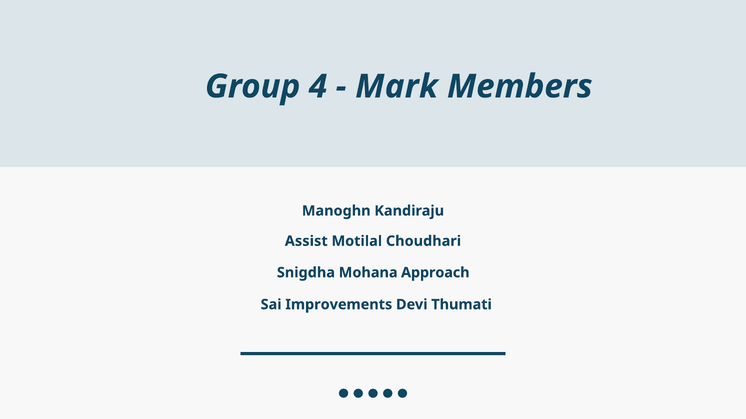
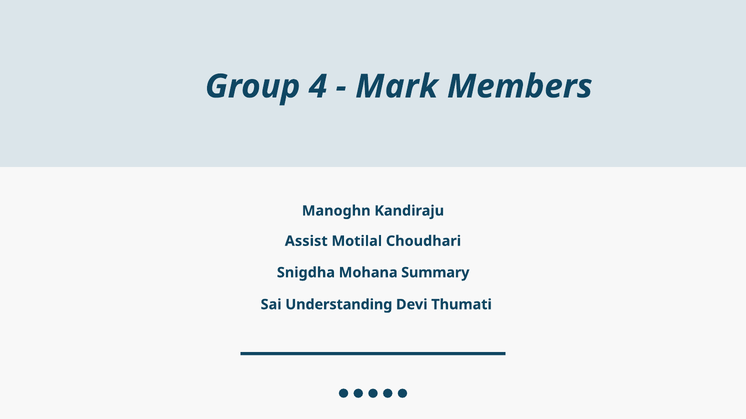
Approach: Approach -> Summary (435, 273)
Improvements: Improvements -> Understanding (339, 305)
